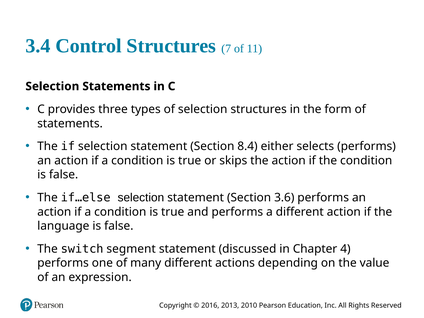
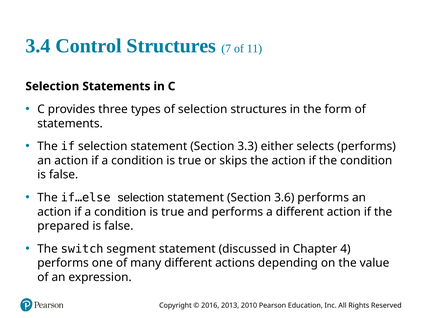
8.4: 8.4 -> 3.3 (248, 146)
language: language -> prepared (63, 226)
